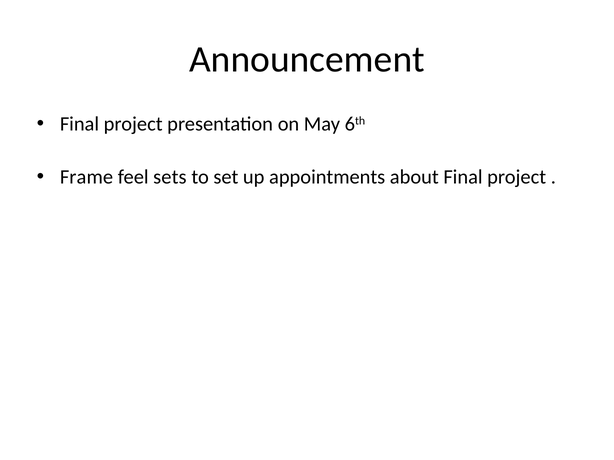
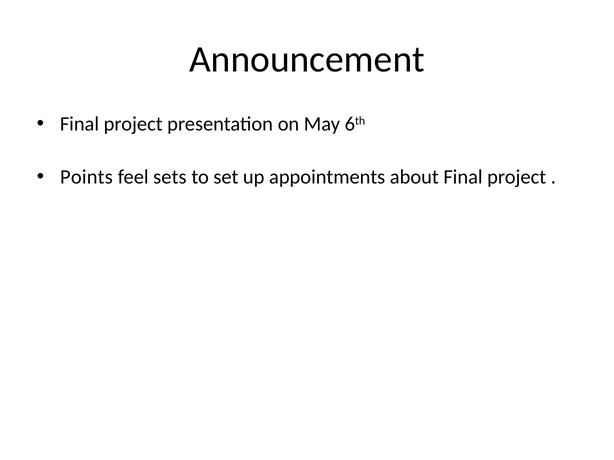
Frame: Frame -> Points (86, 177)
